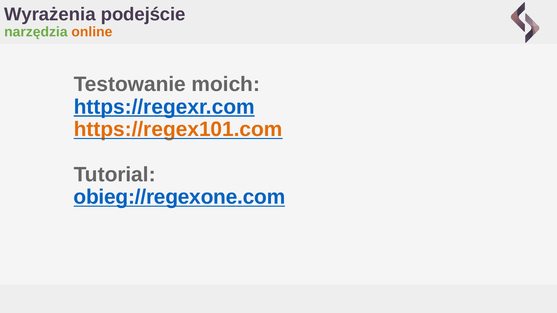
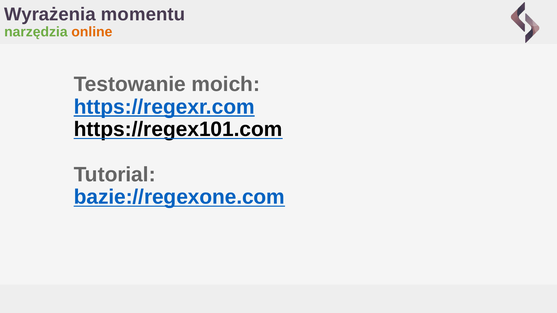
podejście: podejście -> momentu (143, 14)
https://regex101.com colour: orange -> black (178, 130)
obieg://regexone.com: obieg://regexone.com -> bazie://regexone.com (179, 197)
